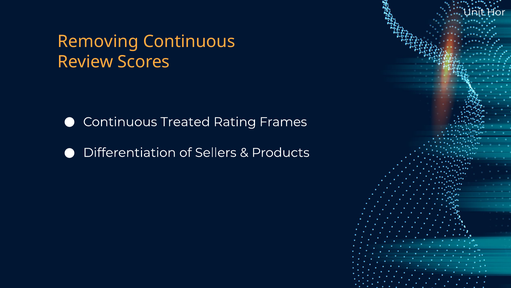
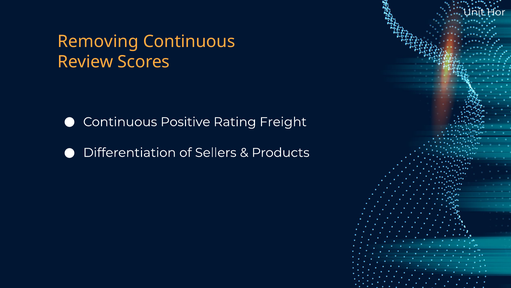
Treated: Treated -> Positive (185, 122)
Frames: Frames -> Freight (283, 122)
